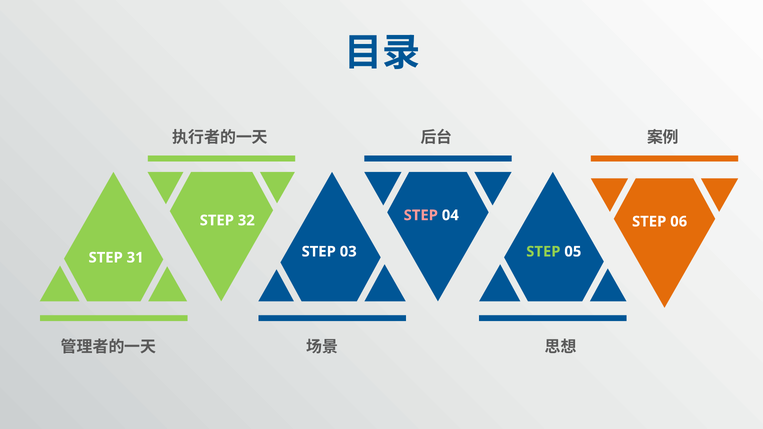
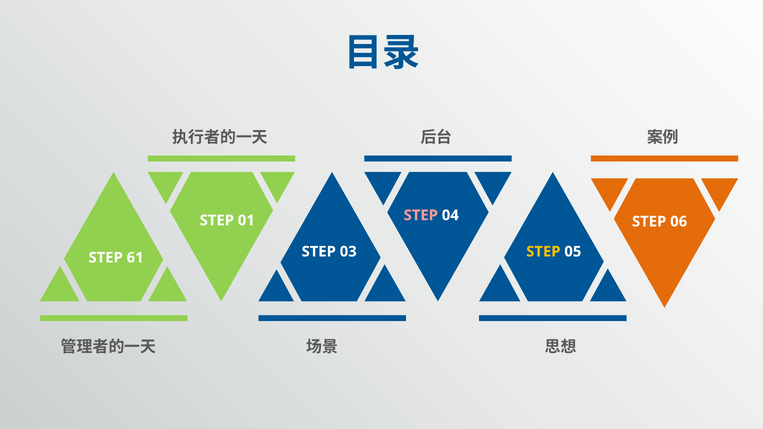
32: 32 -> 01 (246, 220)
STEP colour: light green -> yellow (543, 252)
31: 31 -> 61 (135, 258)
